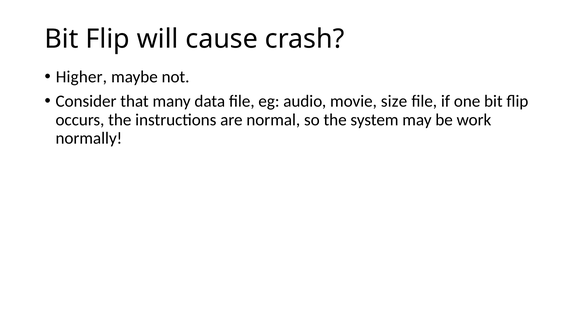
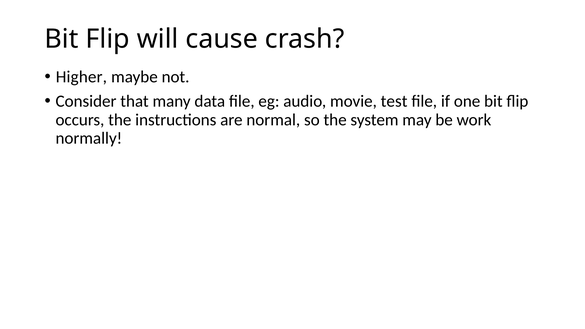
size: size -> test (394, 101)
